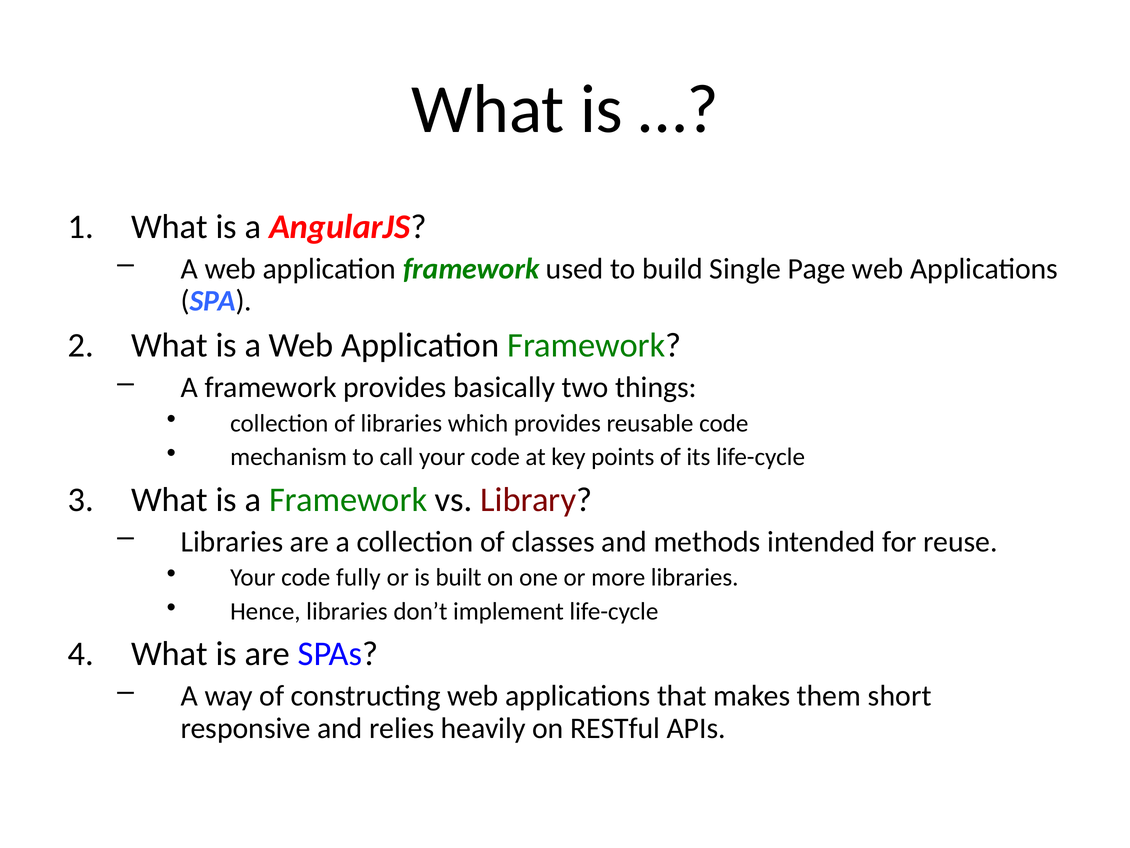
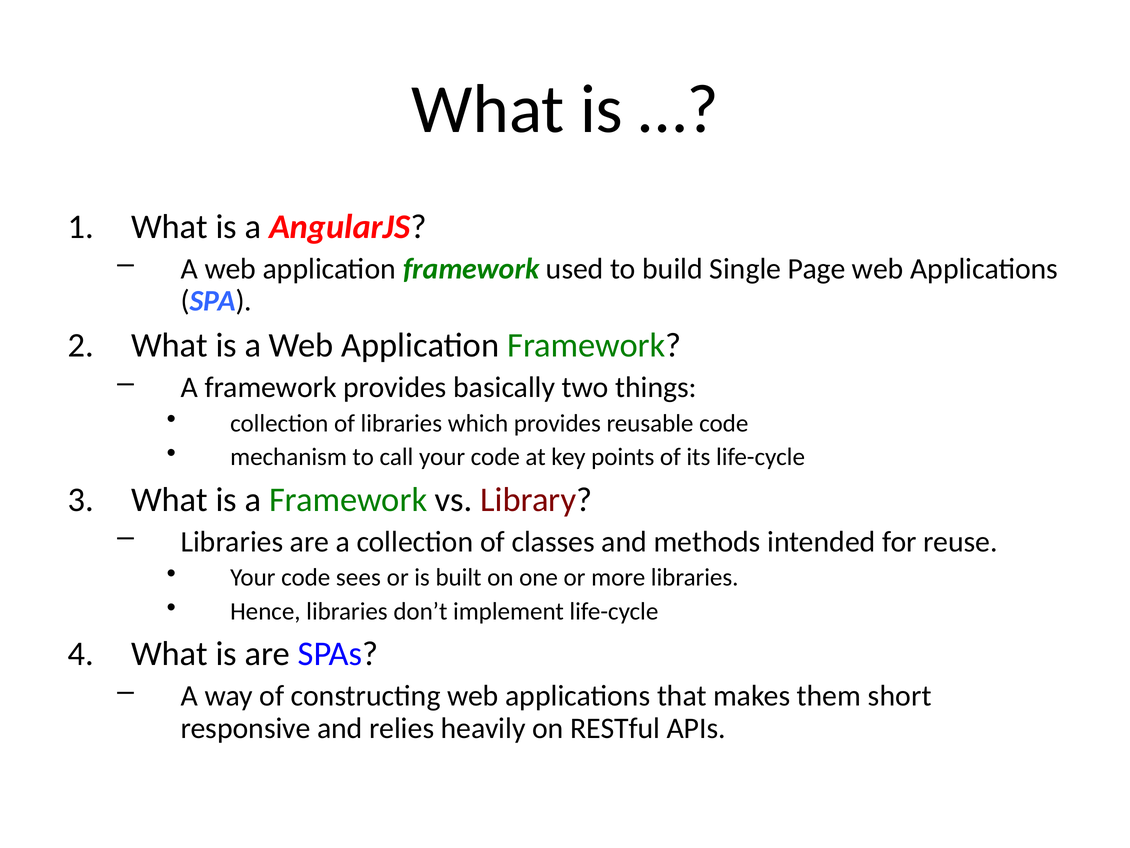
fully: fully -> sees (358, 577)
